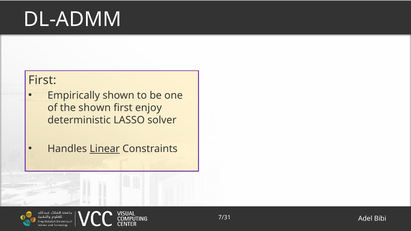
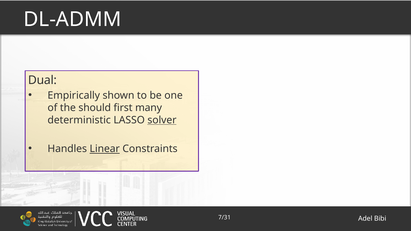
First: First -> Dual (42, 80)
the shown: shown -> should (95, 108)
enjoy: enjoy -> many (149, 108)
solver underline: none -> present (162, 120)
